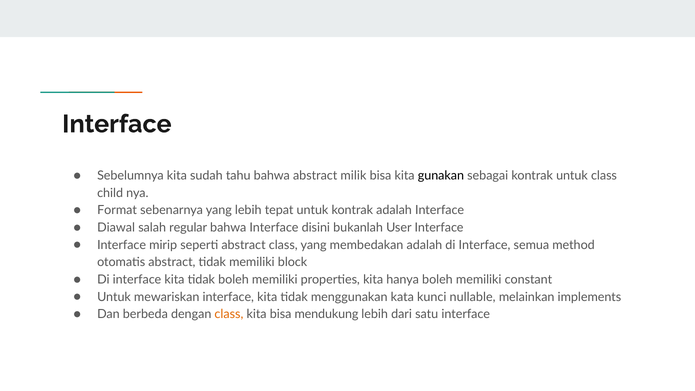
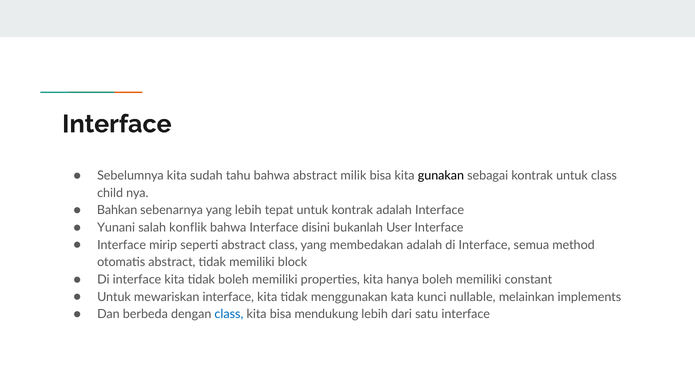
Format: Format -> Bahkan (117, 210)
Diawal: Diawal -> Yunani (116, 228)
regular: regular -> konflik (188, 228)
class colour: orange -> blue (229, 314)
